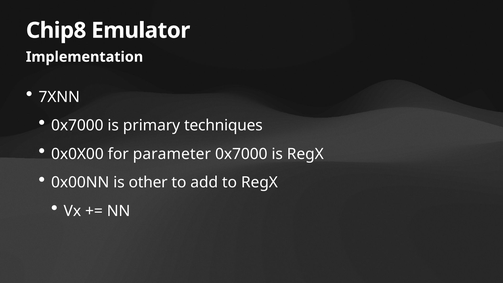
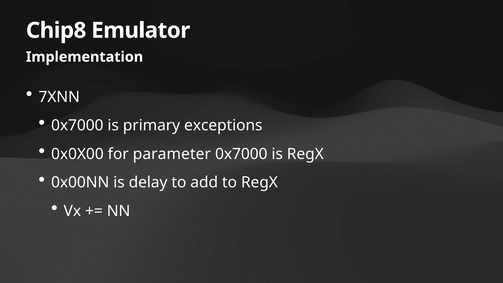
techniques: techniques -> exceptions (223, 125)
other: other -> delay (148, 182)
